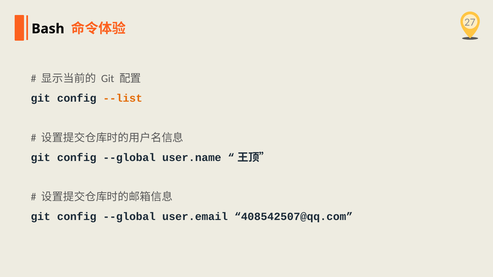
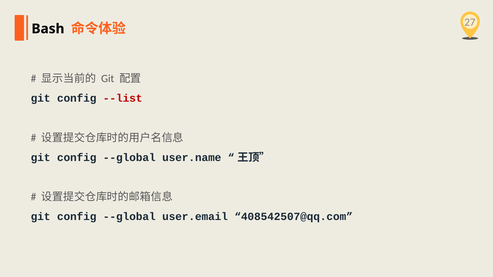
--list colour: orange -> red (123, 98)
